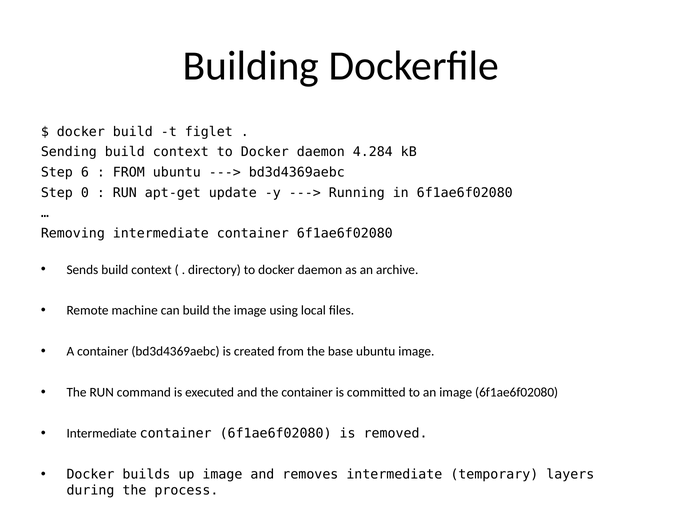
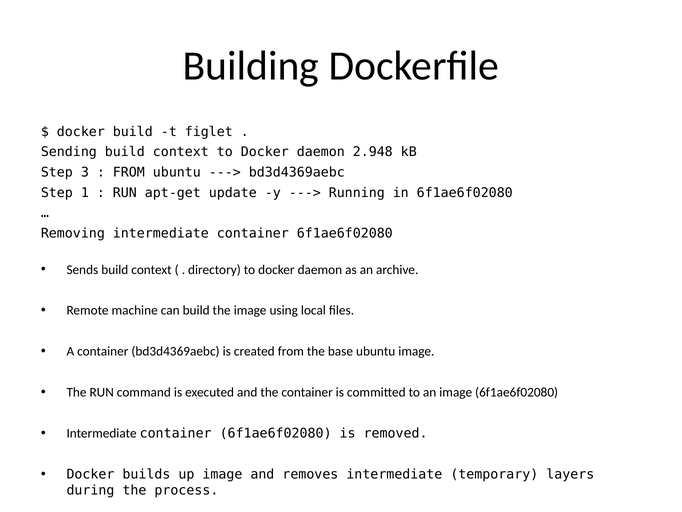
4.284: 4.284 -> 2.948 (373, 152)
6: 6 -> 3 (85, 172)
0: 0 -> 1 (85, 192)
